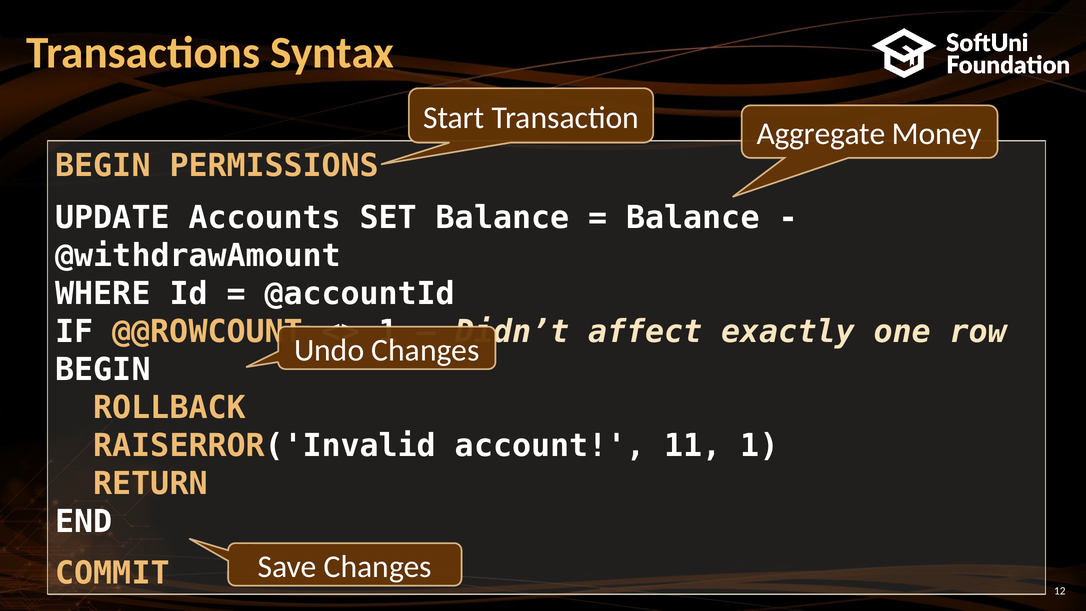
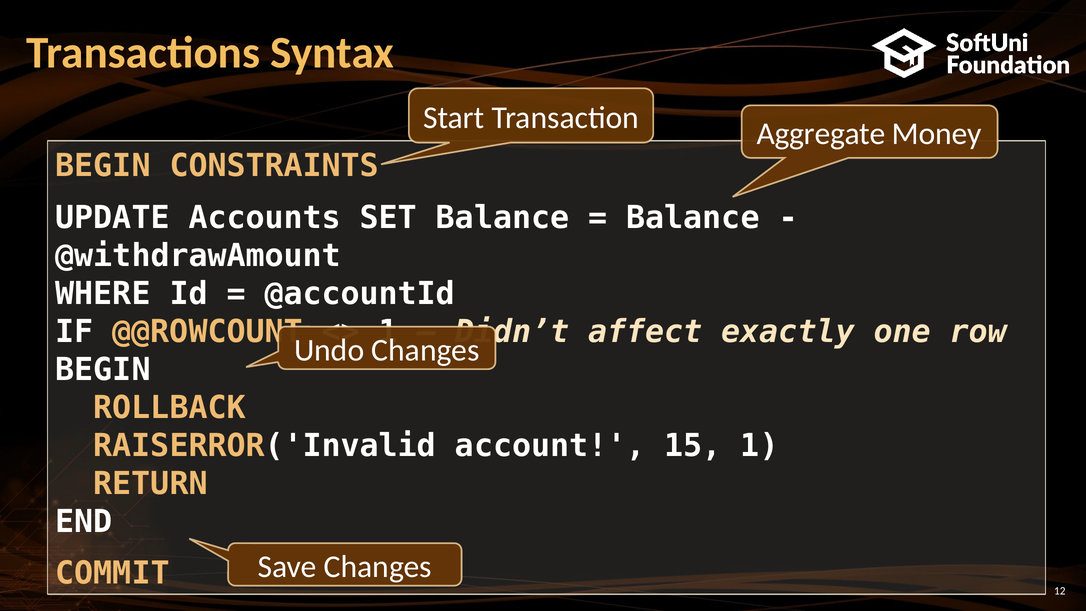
PERMISSIONS: PERMISSIONS -> CONSTRAINTS (274, 166)
11: 11 -> 15 (693, 446)
